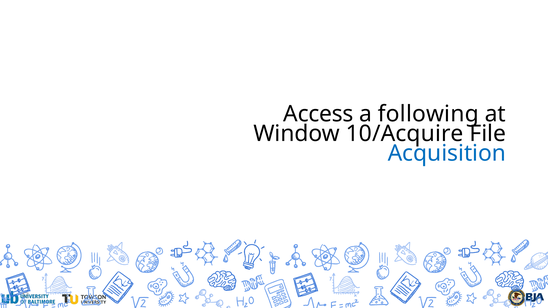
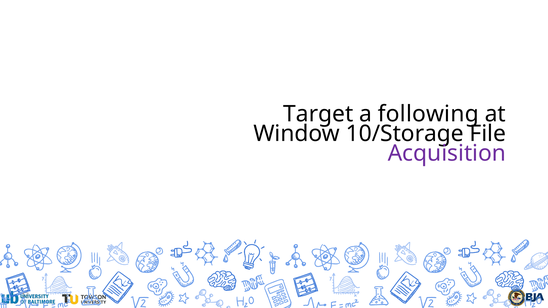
Access: Access -> Target (318, 114)
10/Acquire: 10/Acquire -> 10/Storage (405, 134)
Acquisition colour: blue -> purple (447, 153)
